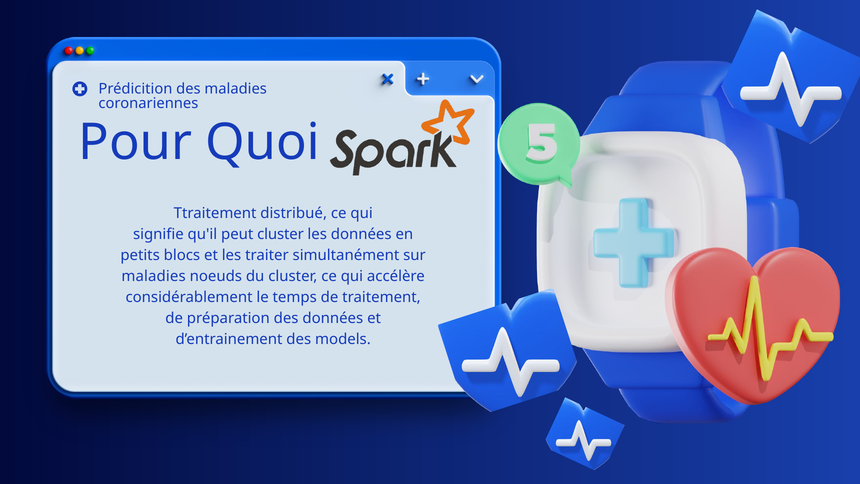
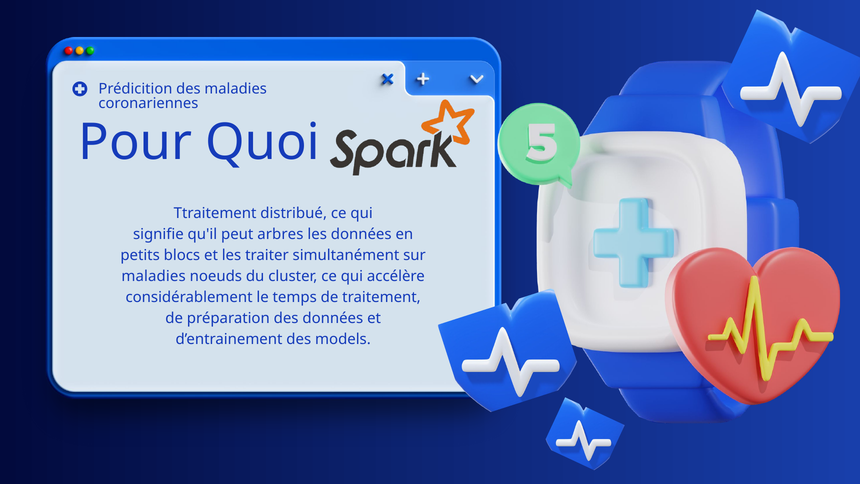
peut cluster: cluster -> arbres (280, 234)
